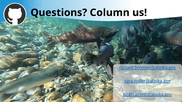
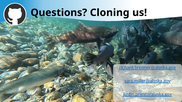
Column: Column -> Cloning (110, 13)
